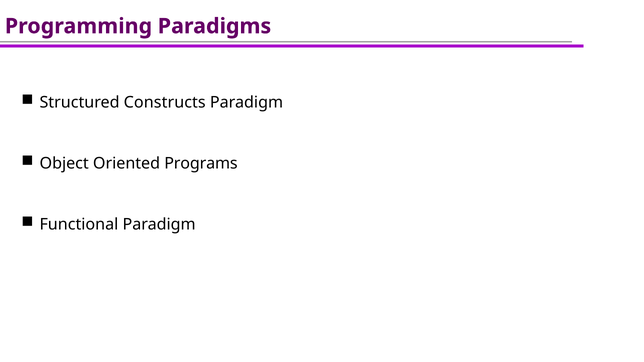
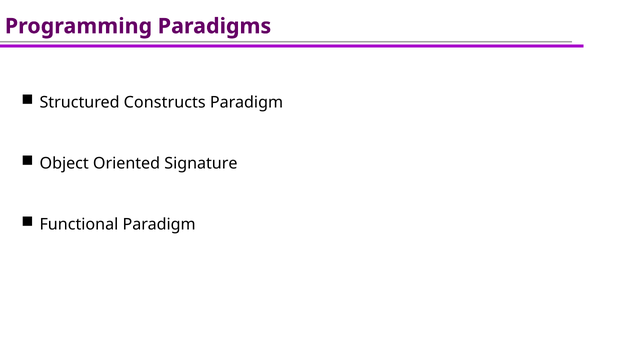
Programs: Programs -> Signature (201, 164)
